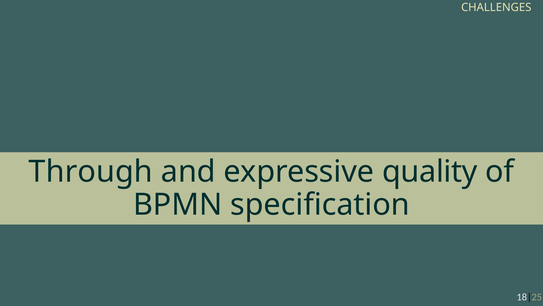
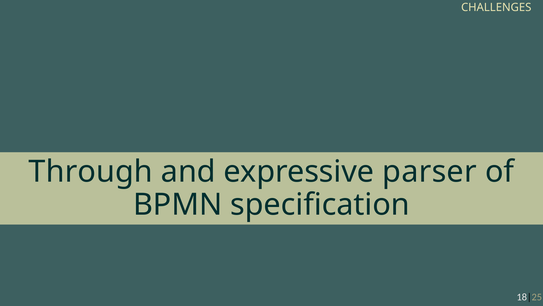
quality: quality -> parser (430, 171)
